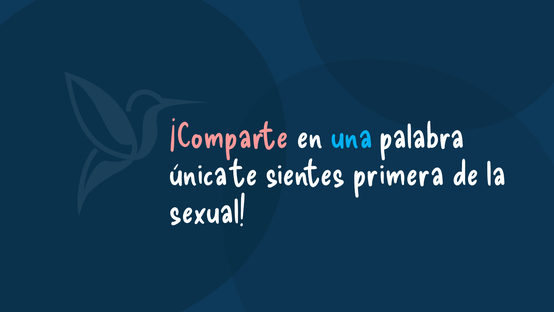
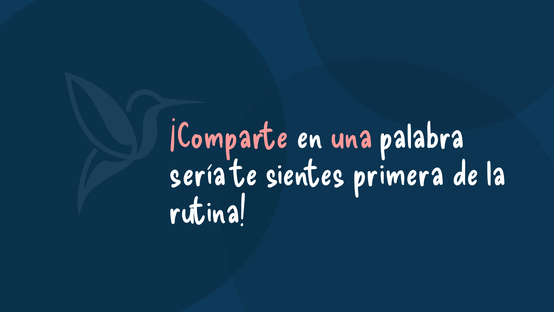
una colour: light blue -> pink (352, 137)
única: única -> sería (198, 174)
sexual: sexual -> rutina (208, 211)
